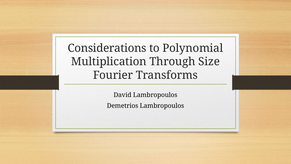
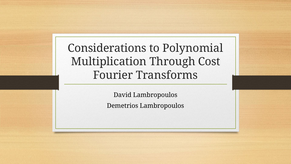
Size: Size -> Cost (209, 61)
